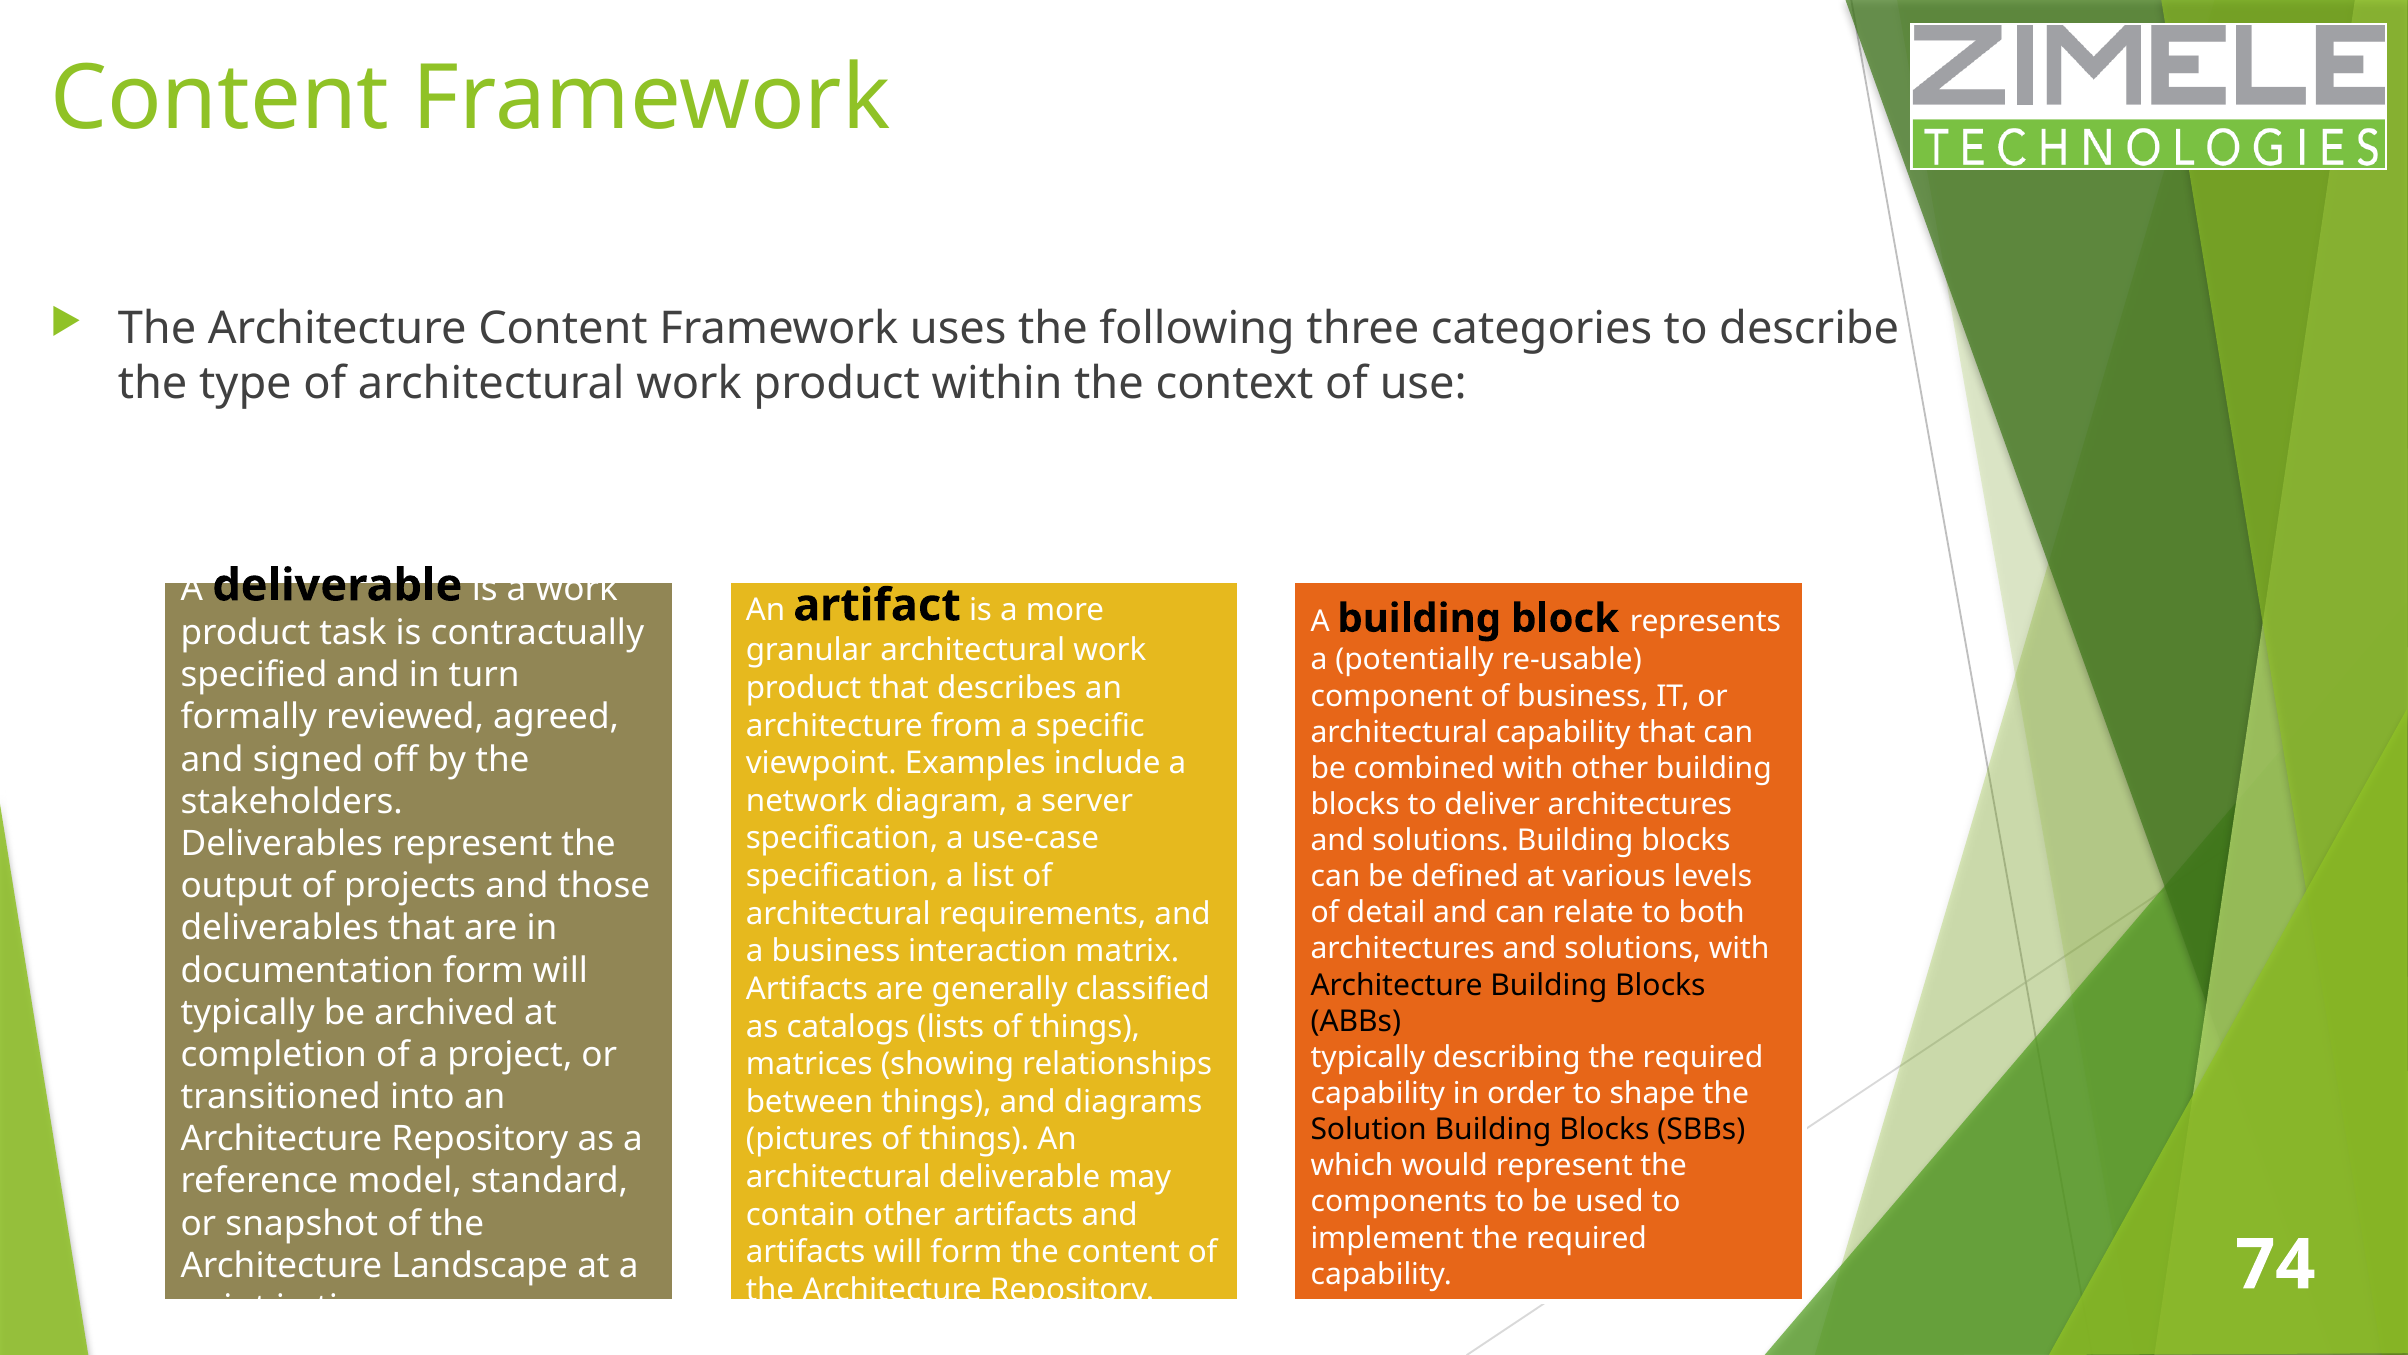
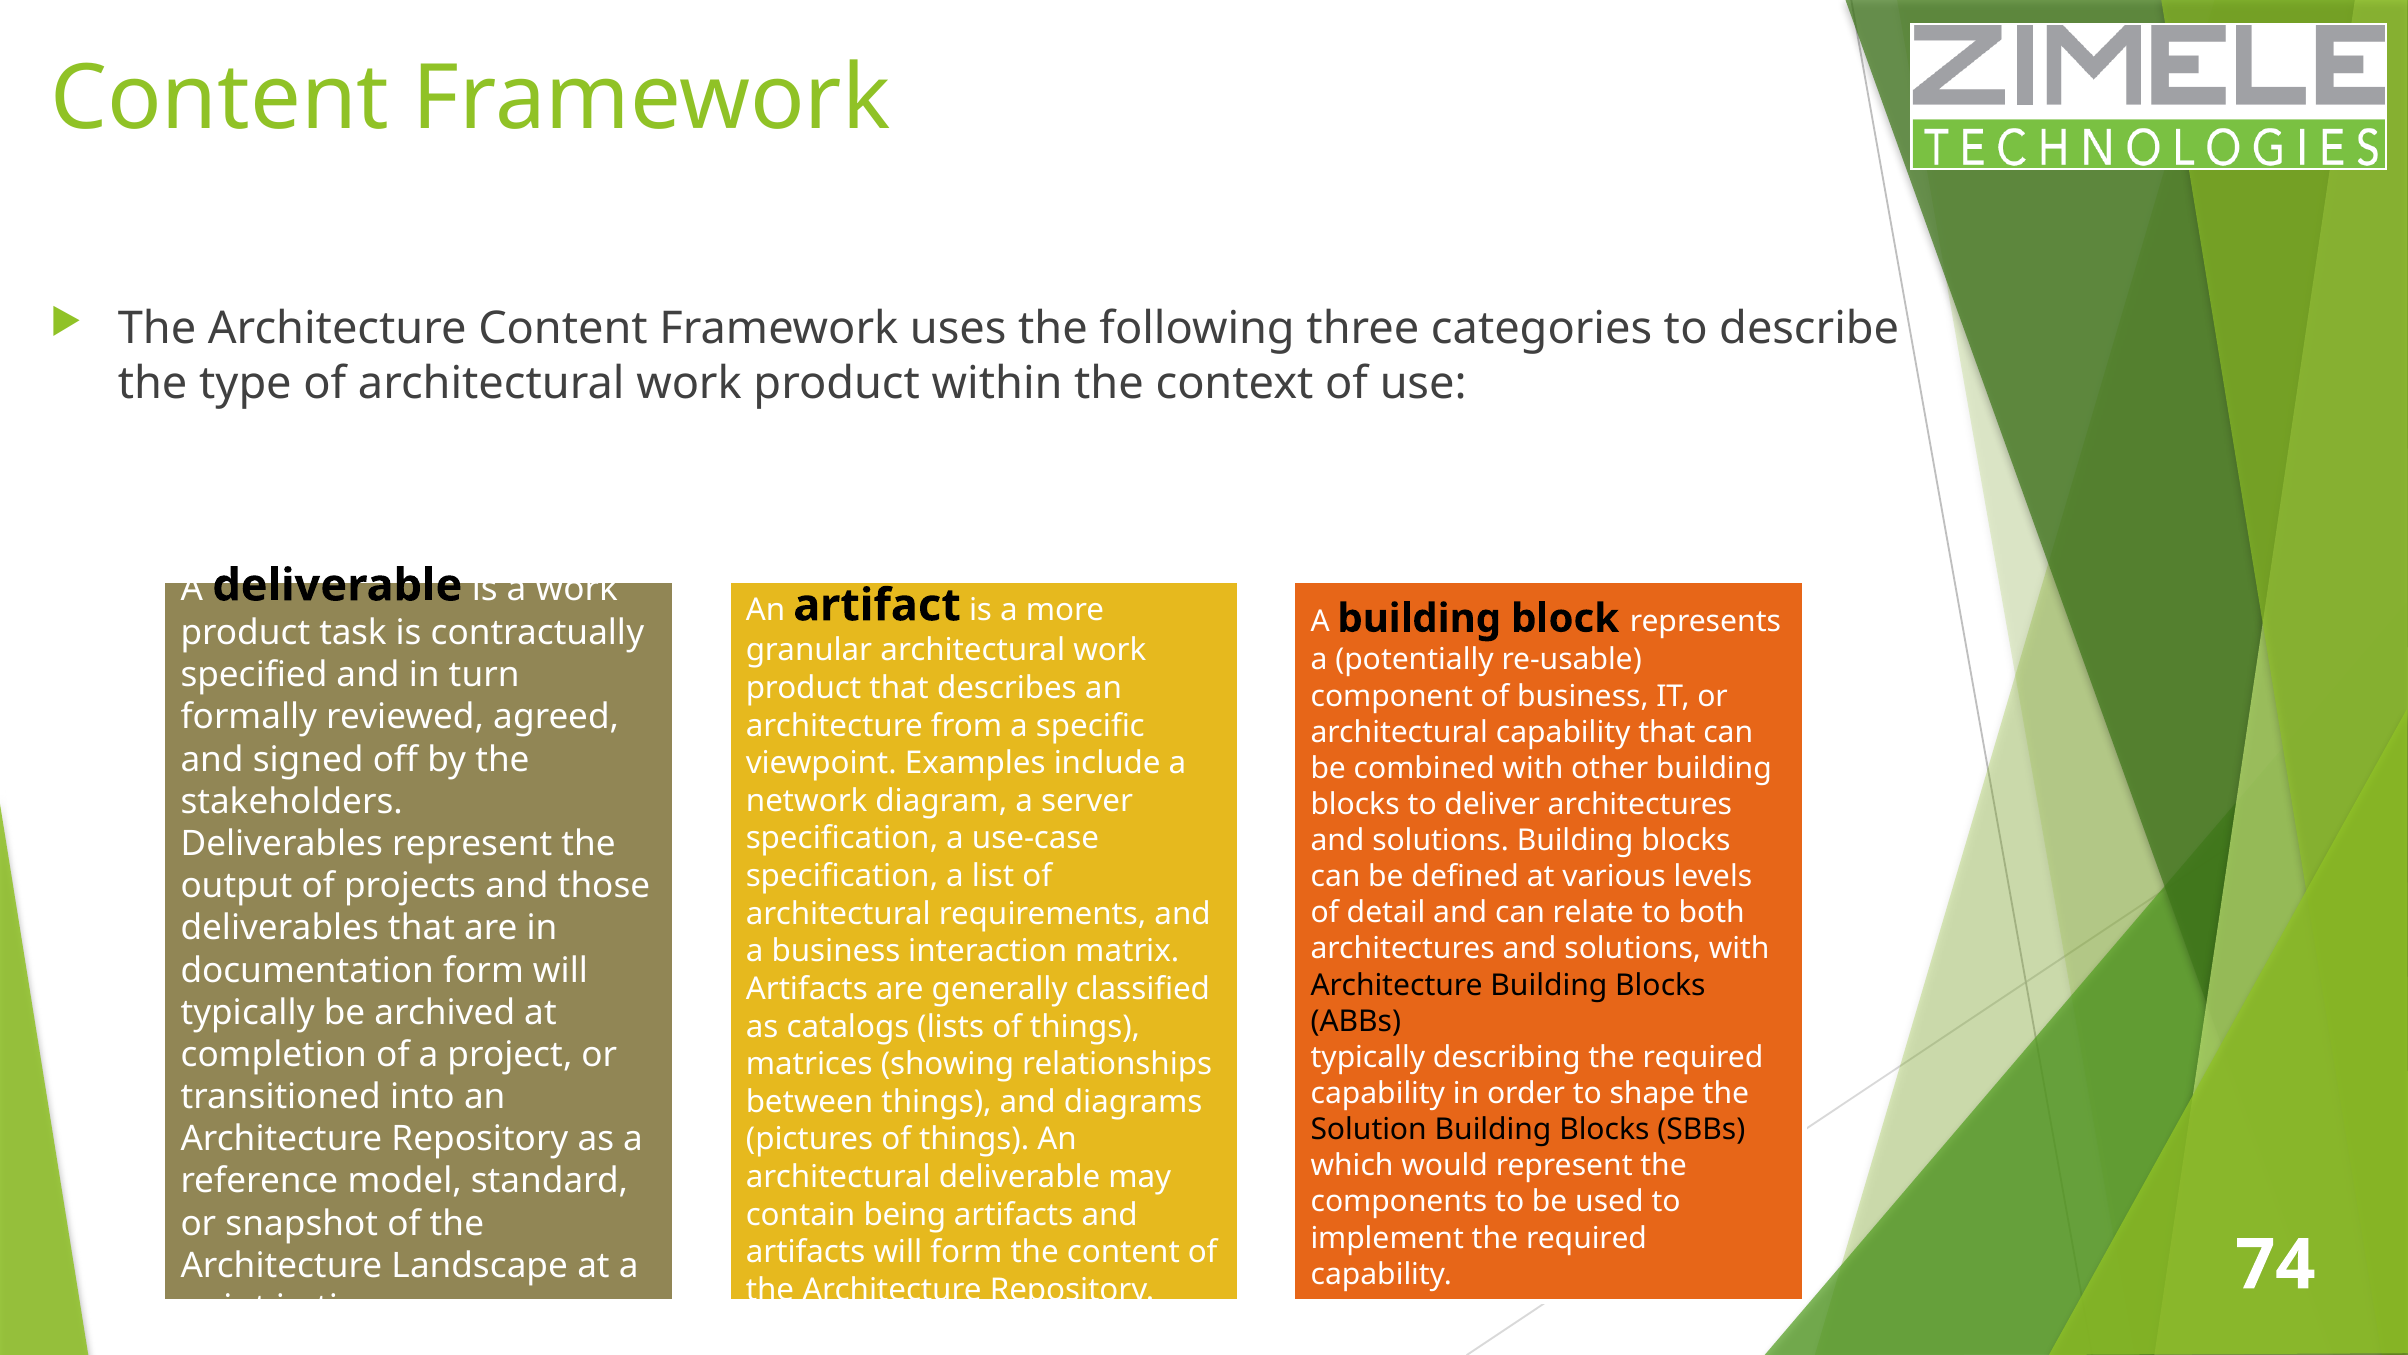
contain other: other -> being (905, 1215)
